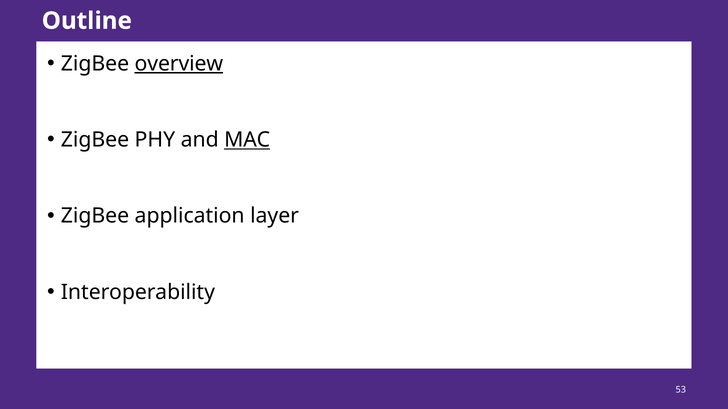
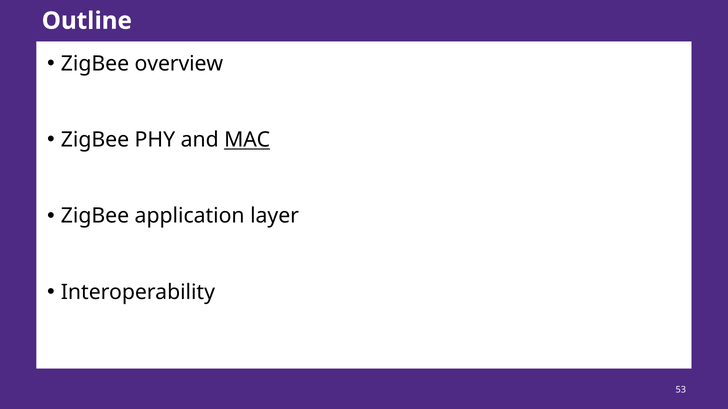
overview underline: present -> none (179, 64)
